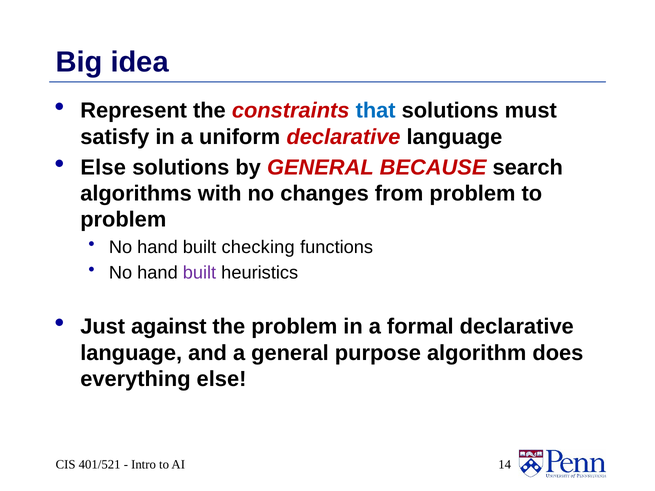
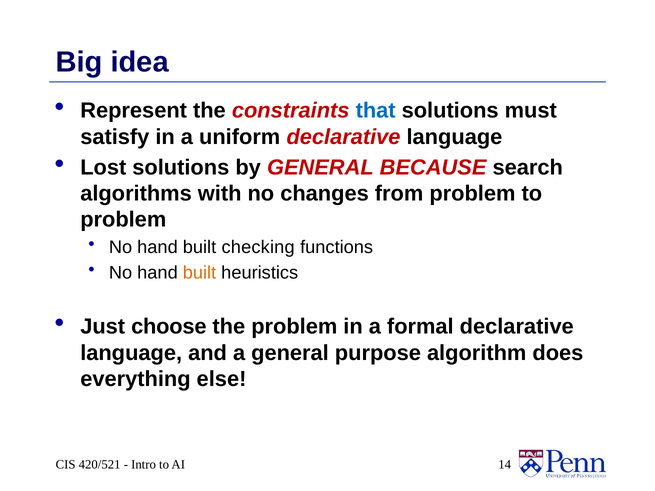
Else: Else -> Lost (103, 167)
built colour: purple -> orange (199, 273)
against: against -> choose (169, 327)
401/521: 401/521 -> 420/521 (100, 465)
